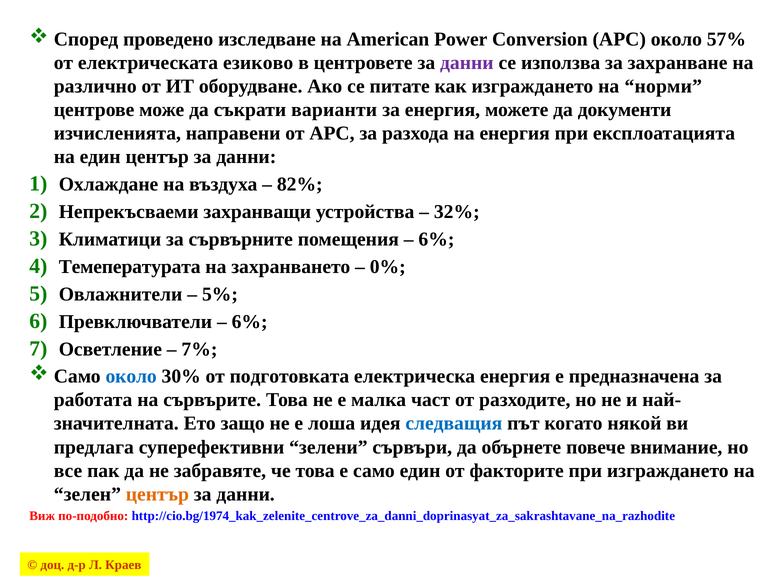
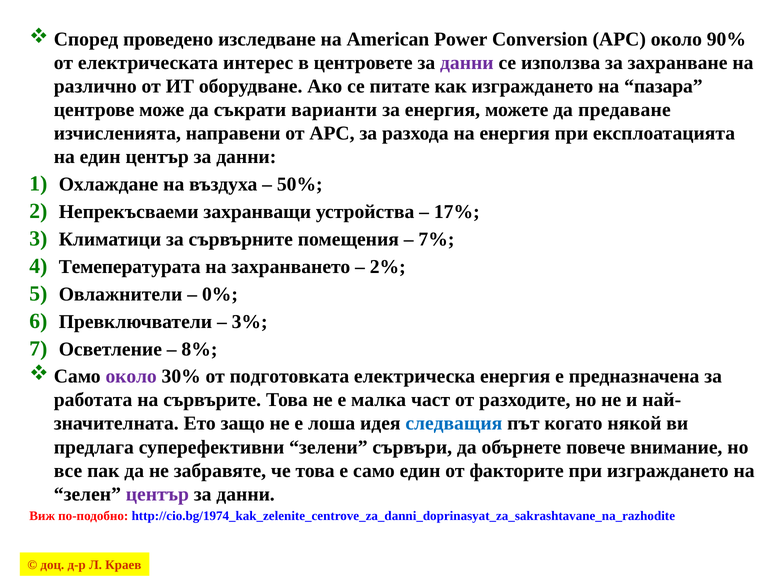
57%: 57% -> 90% (726, 39)
езиково: езиково -> интерес (258, 63)
норми: норми -> пазара (663, 86)
документи: документи -> предаване (624, 110)
82%: 82% -> 50% (300, 184)
32%: 32% -> 17% (457, 212)
6%: 6% -> 7% (436, 239)
0%: 0% -> 2% (388, 267)
5%: 5% -> 0% (220, 294)
6%: 6% -> 3% (250, 322)
7%: 7% -> 8% (199, 349)
около colour: blue -> purple (131, 376)
център colour: orange -> purple (157, 494)
